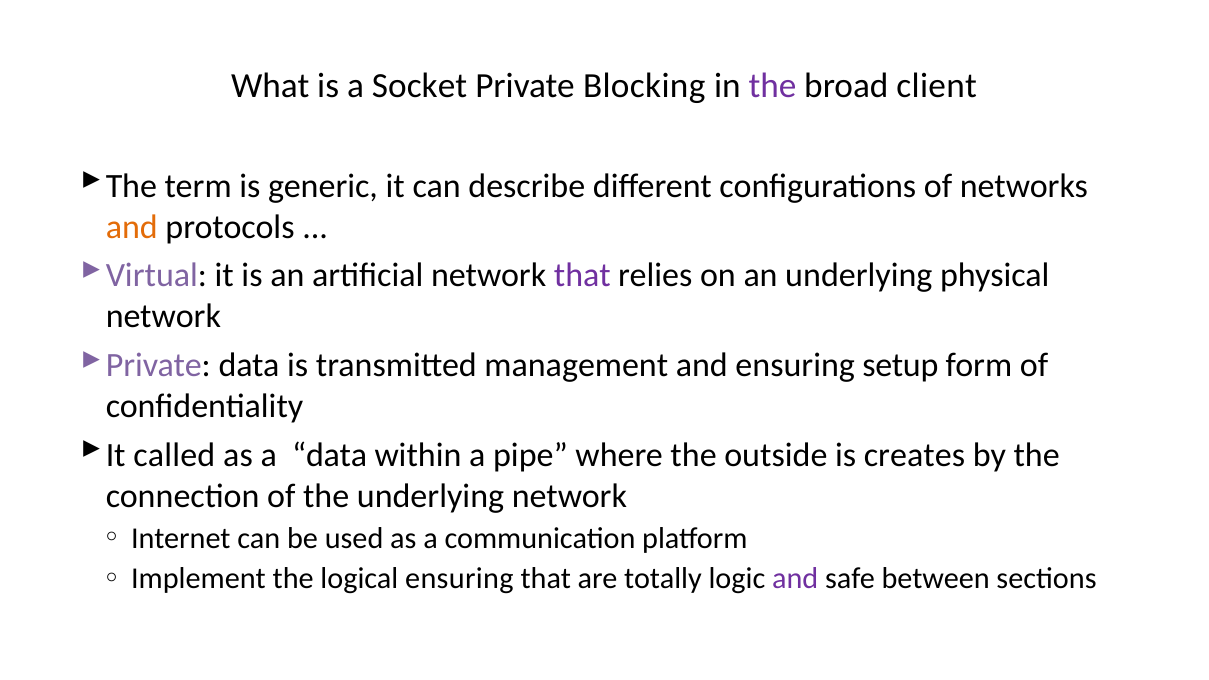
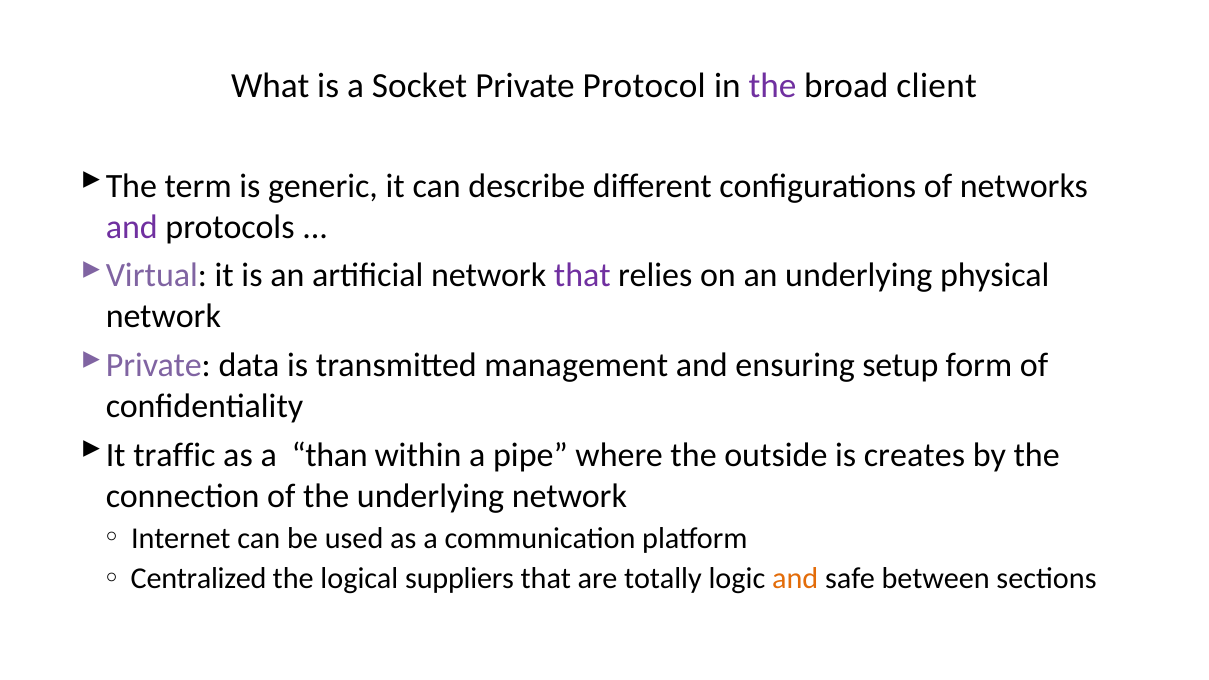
Blocking: Blocking -> Protocol (644, 86)
and colour: orange -> purple (132, 227)
called: called -> traffic (174, 455)
a data: data -> than (330, 455)
Implement: Implement -> Centralized (199, 579)
logical ensuring: ensuring -> suppliers (460, 579)
and colour: purple -> orange (795, 579)
